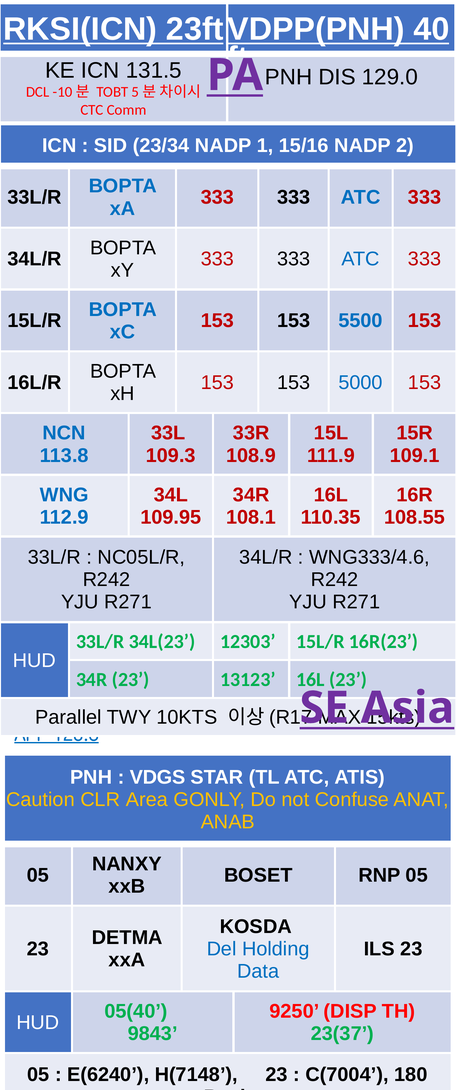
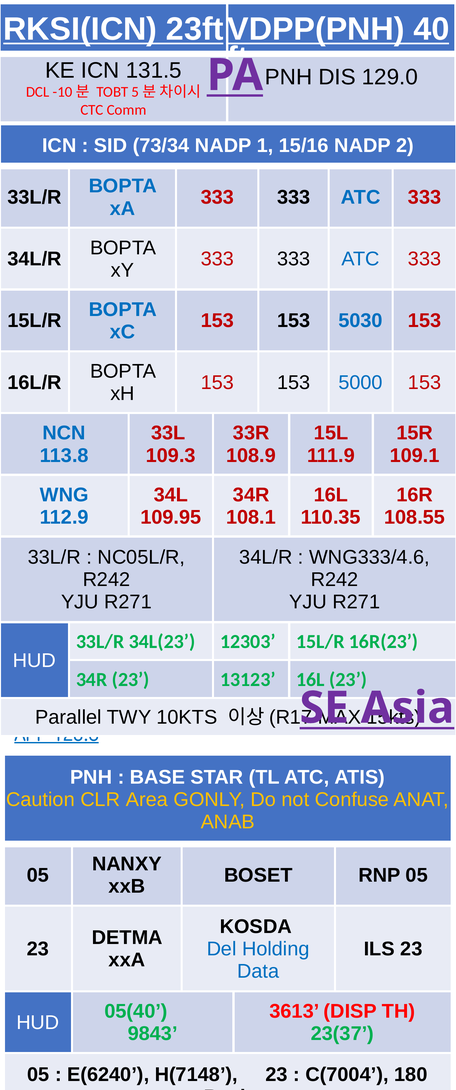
23/34: 23/34 -> 73/34 (161, 146)
5500: 5500 -> 5030 (361, 321)
VDGS: VDGS -> BASE (157, 778)
9250: 9250 -> 3613 (294, 1012)
